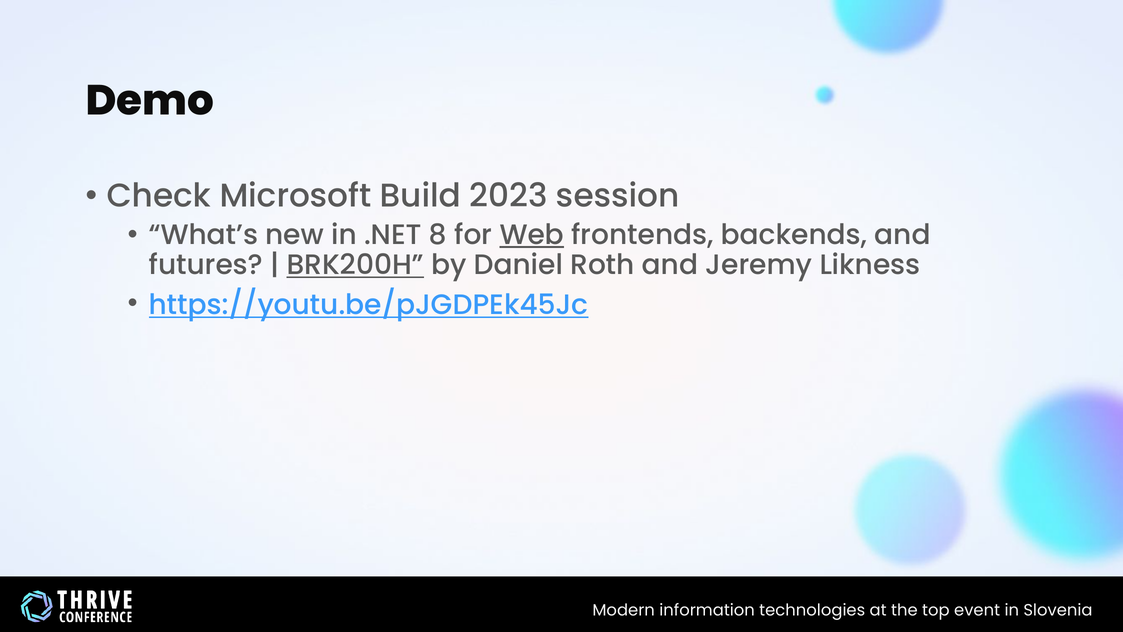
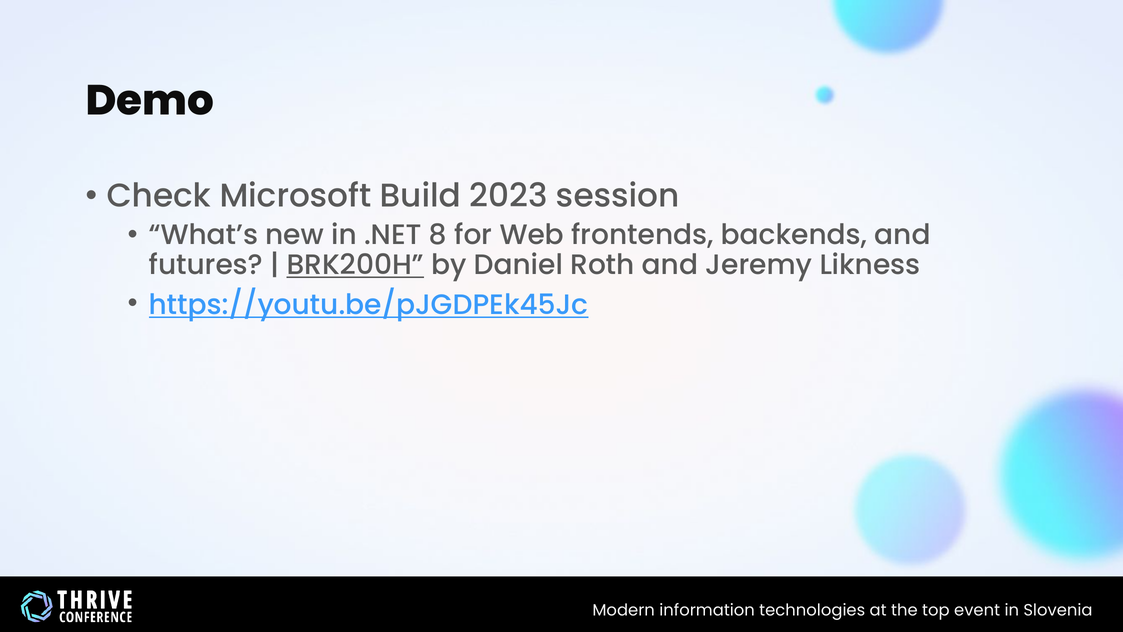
Web underline: present -> none (532, 235)
